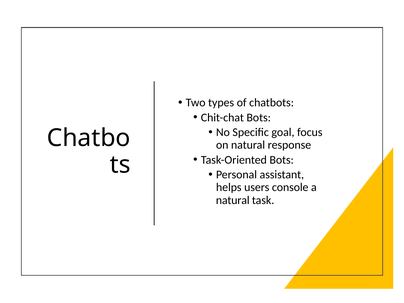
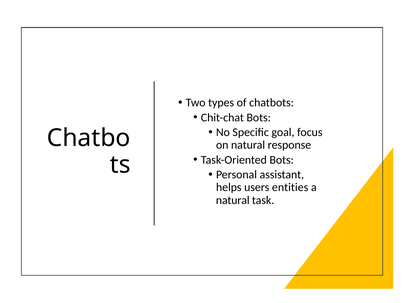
console: console -> entities (290, 187)
